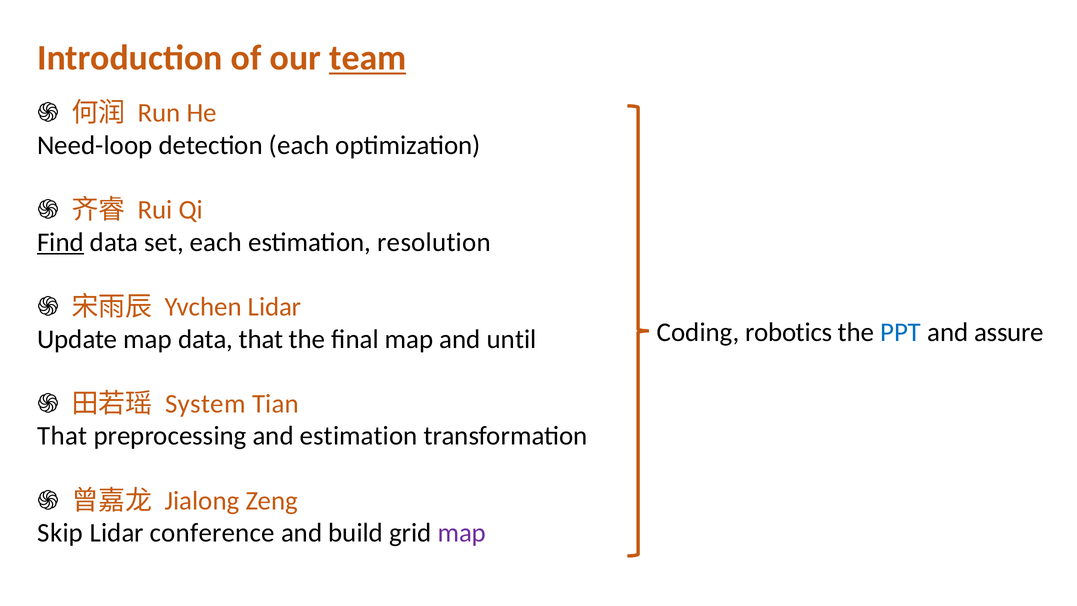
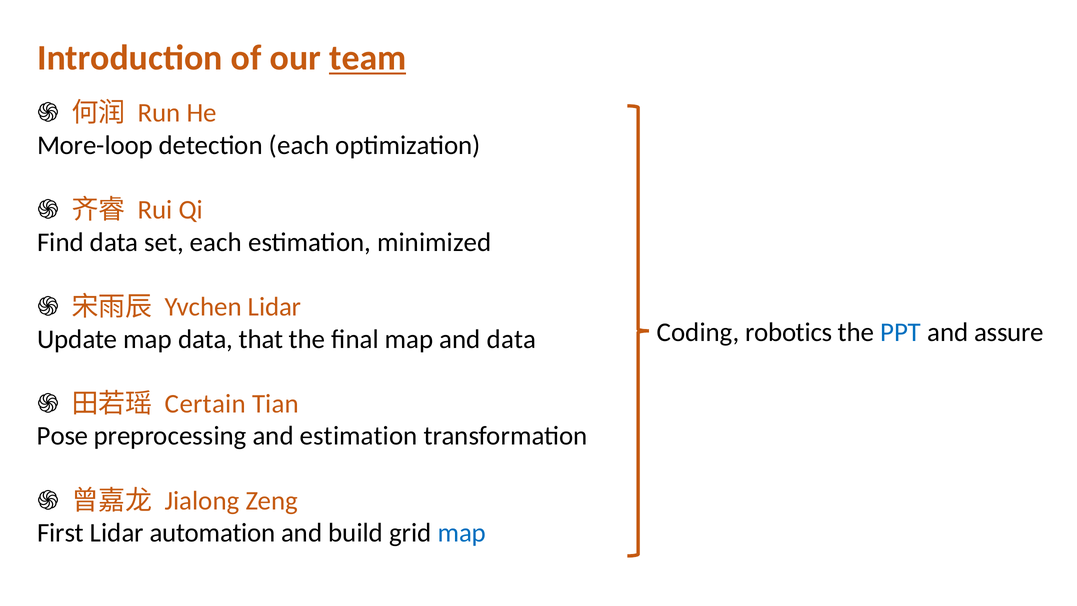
Need-loop: Need-loop -> More-loop (95, 145)
Find underline: present -> none (60, 242)
resolution: resolution -> minimized (434, 242)
and until: until -> data (511, 339)
System: System -> Certain (205, 404)
That: That -> Pose (63, 436)
Skip: Skip -> First (60, 533)
conference: conference -> automation (213, 533)
map colour: purple -> blue (462, 533)
